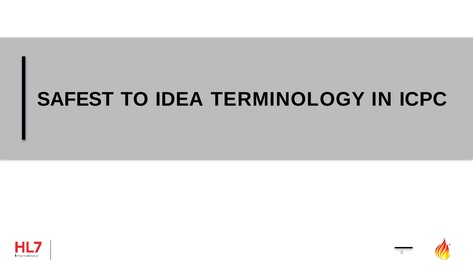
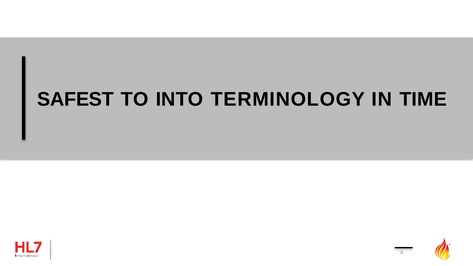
IDEA: IDEA -> INTO (179, 99)
ICPC: ICPC -> TIME (423, 99)
